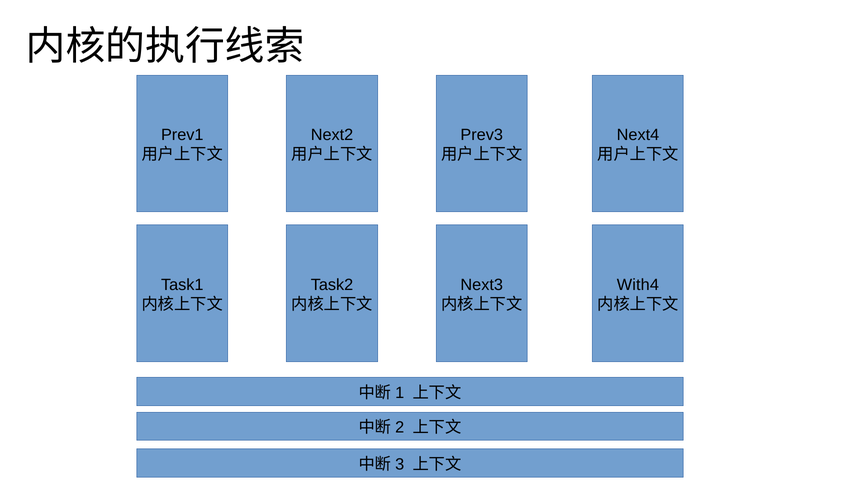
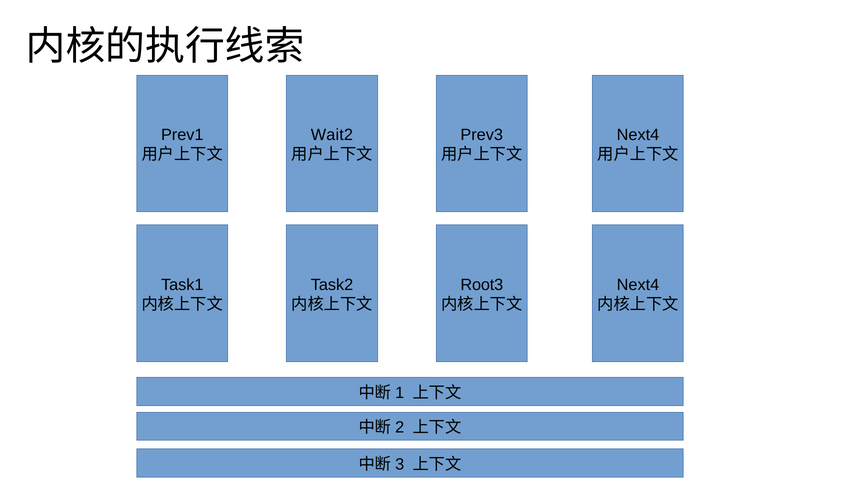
Next2: Next2 -> Wait2 (332, 135)
Next3: Next3 -> Root3 (482, 285)
With4: With4 -> Next4 (638, 285)
